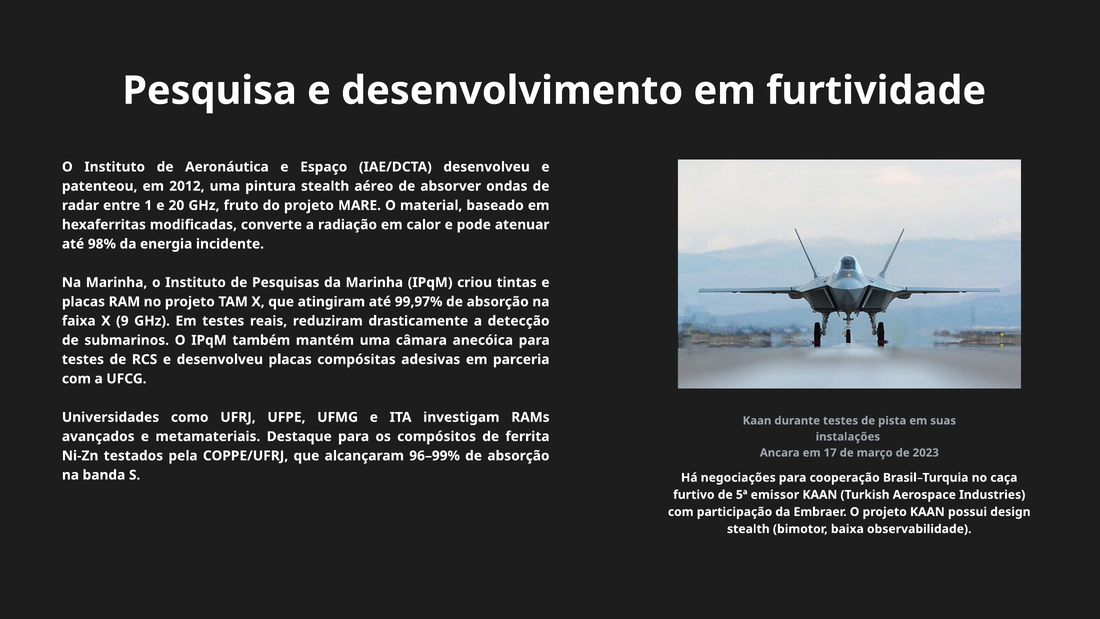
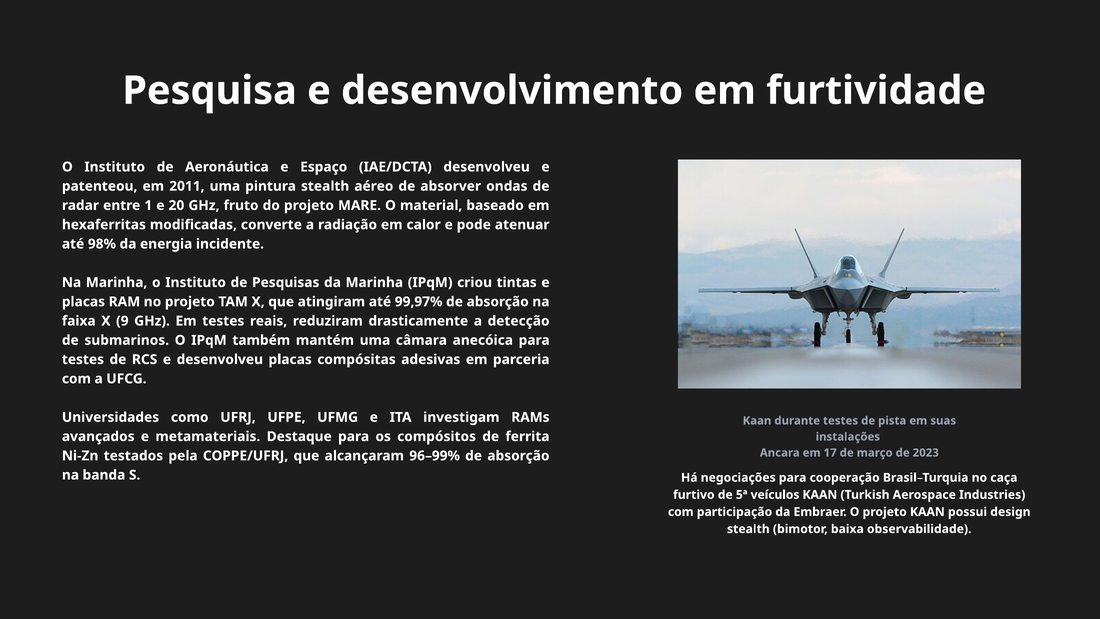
2012: 2012 -> 2011 (187, 186)
emissor: emissor -> veículos (775, 495)
